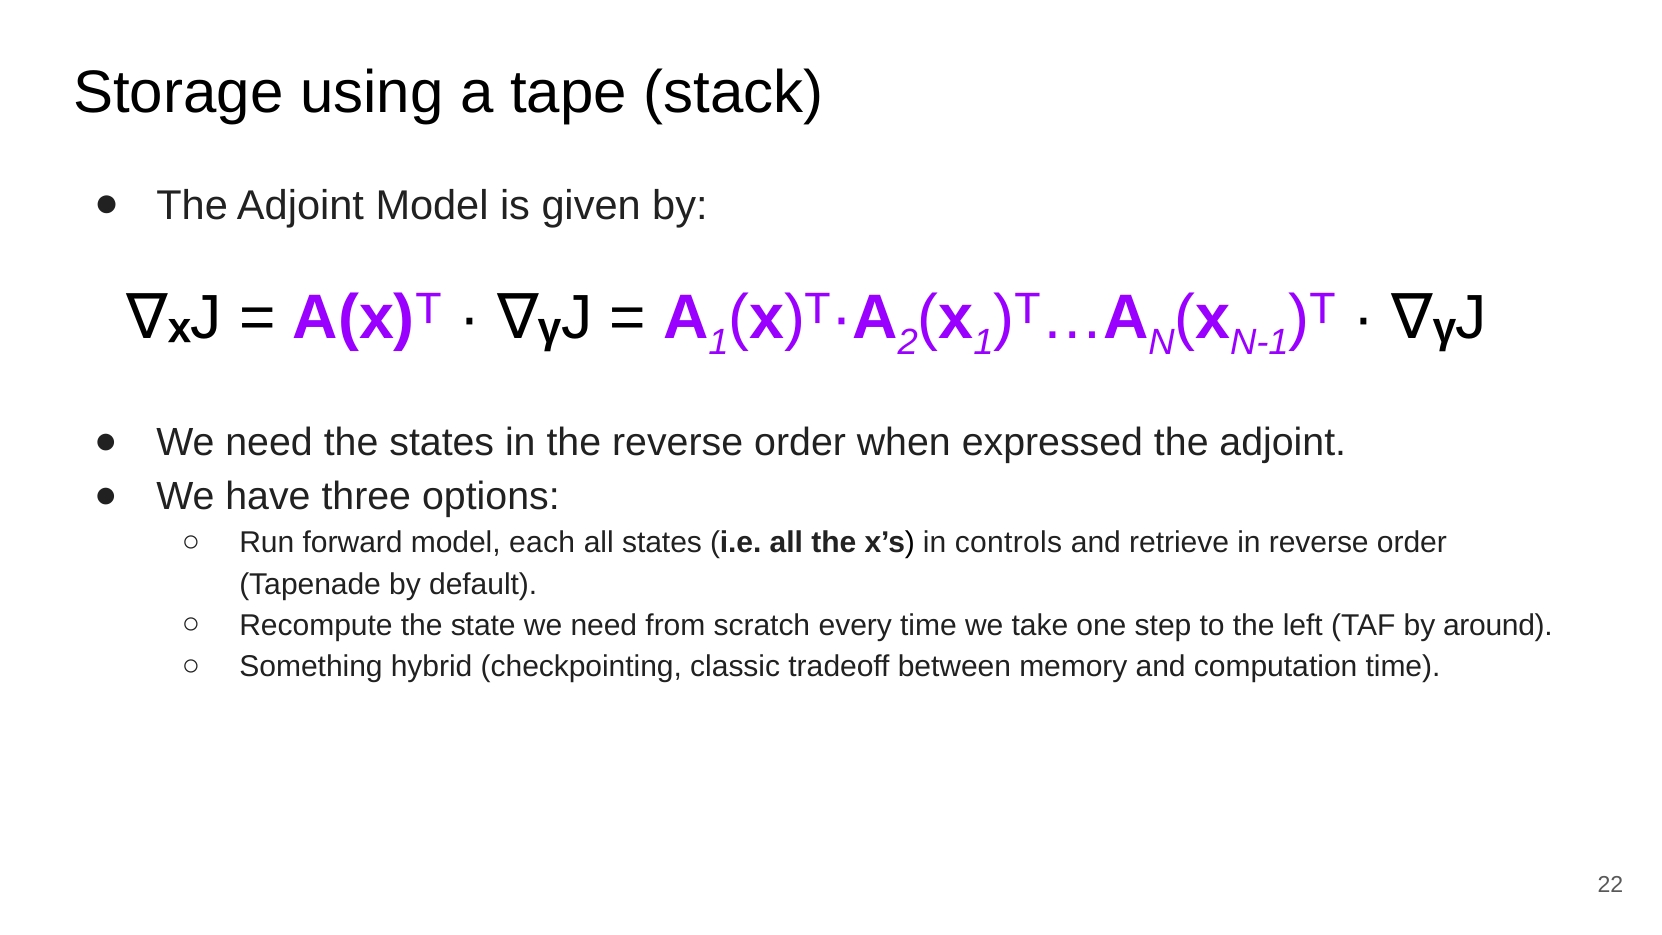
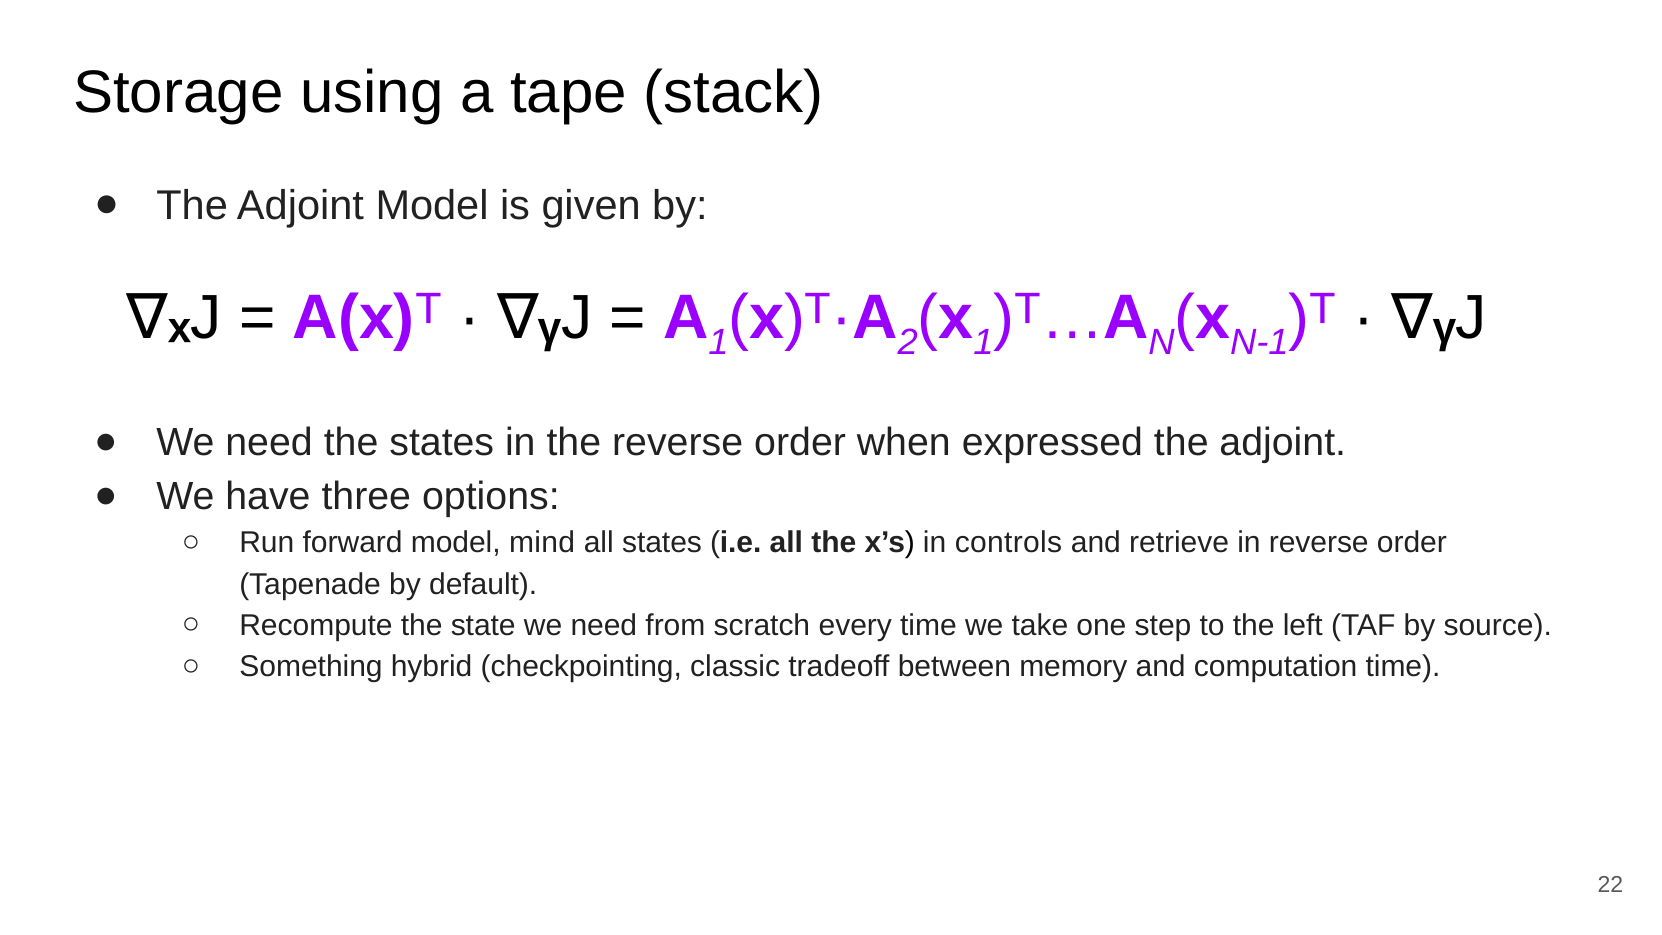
each: each -> mind (542, 543)
around: around -> source (1498, 626)
